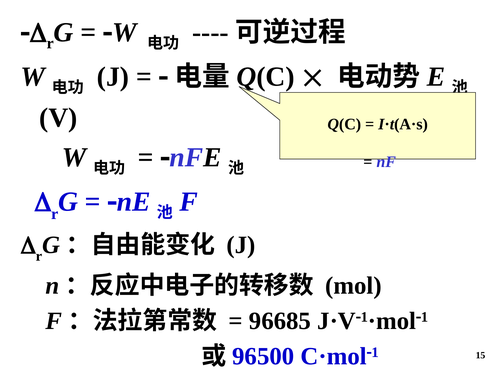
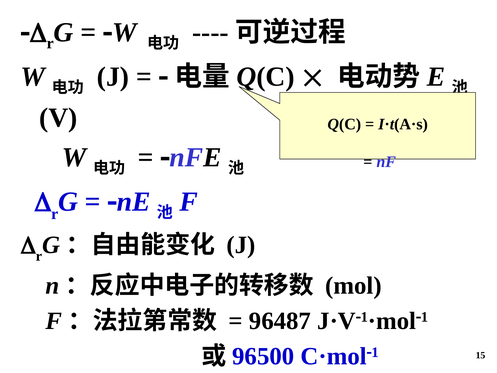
96685: 96685 -> 96487 (280, 321)
